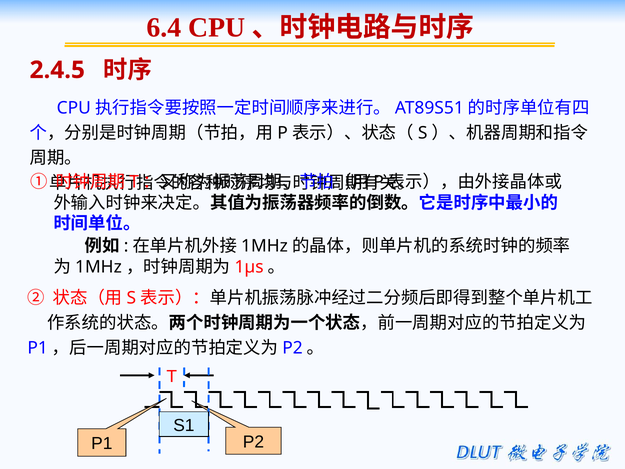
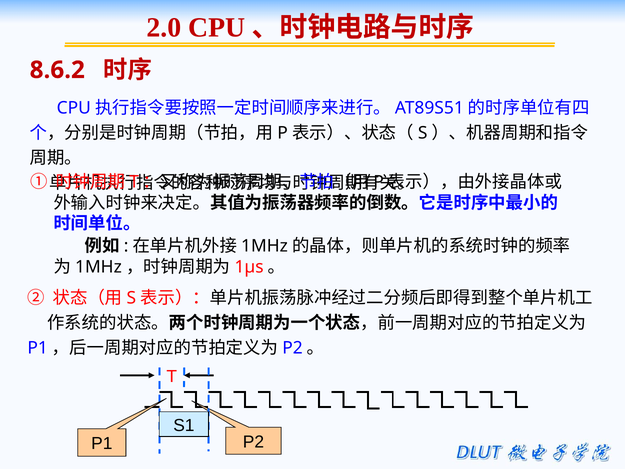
6.4: 6.4 -> 2.0 (164, 28)
2.4.5: 2.4.5 -> 8.6.2 (57, 70)
